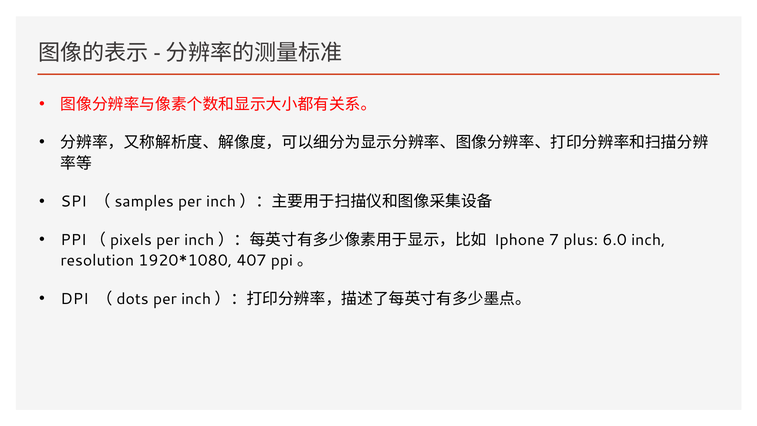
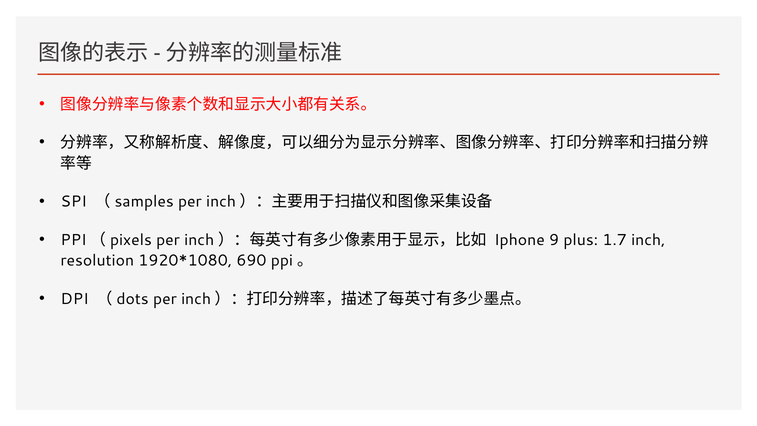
7: 7 -> 9 (554, 240)
6.0: 6.0 -> 1.7 (615, 240)
407: 407 -> 690 (251, 261)
